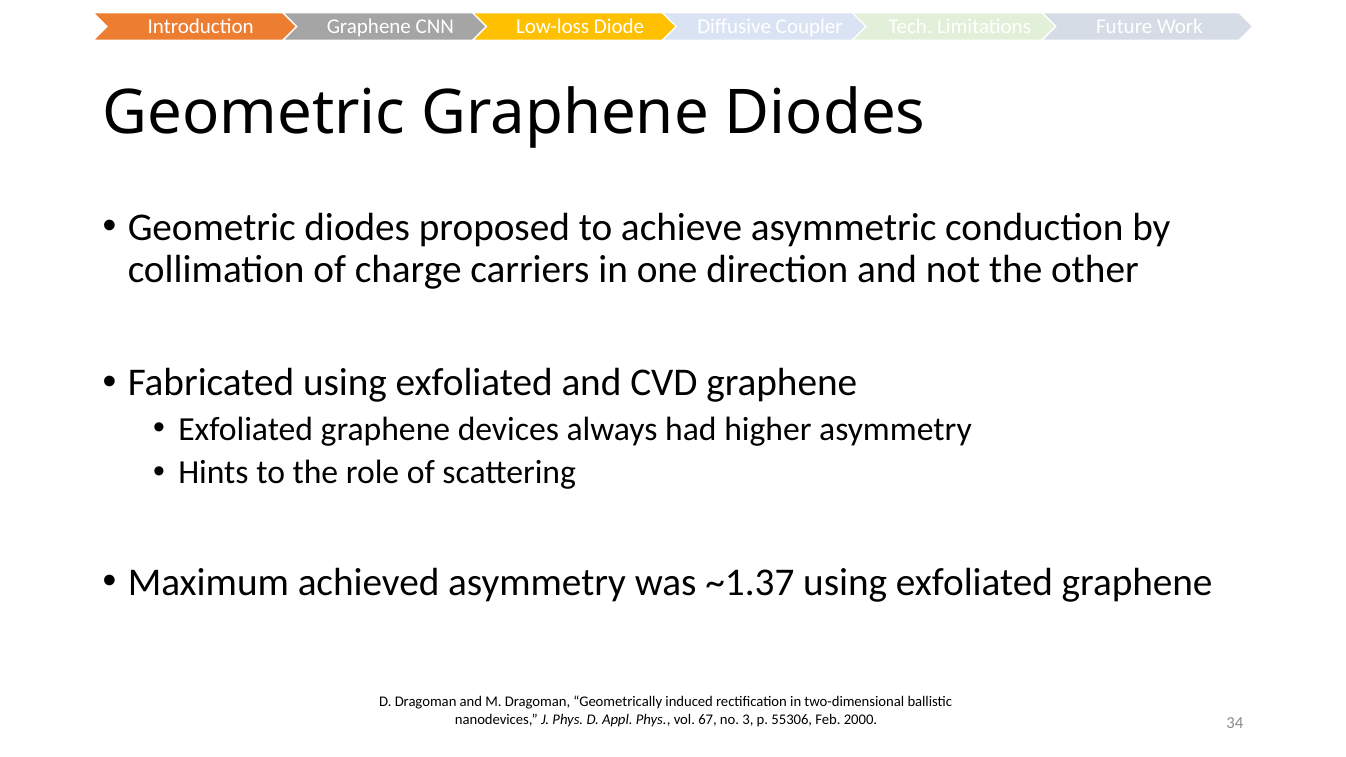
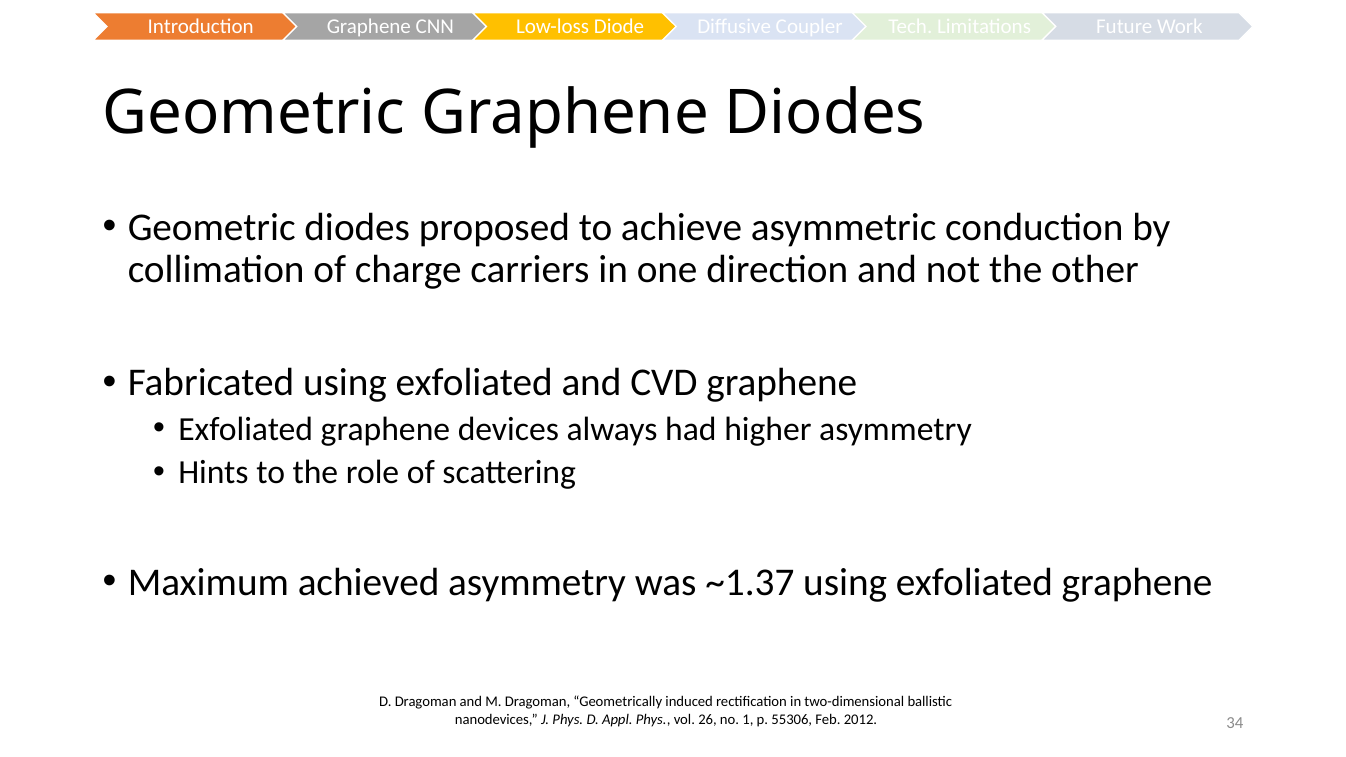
67: 67 -> 26 (708, 720)
3: 3 -> 1 (748, 720)
2000: 2000 -> 2012 (860, 720)
